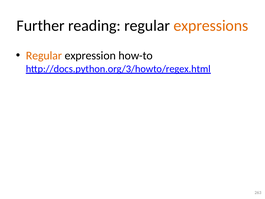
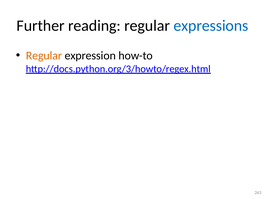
expressions colour: orange -> blue (211, 26)
